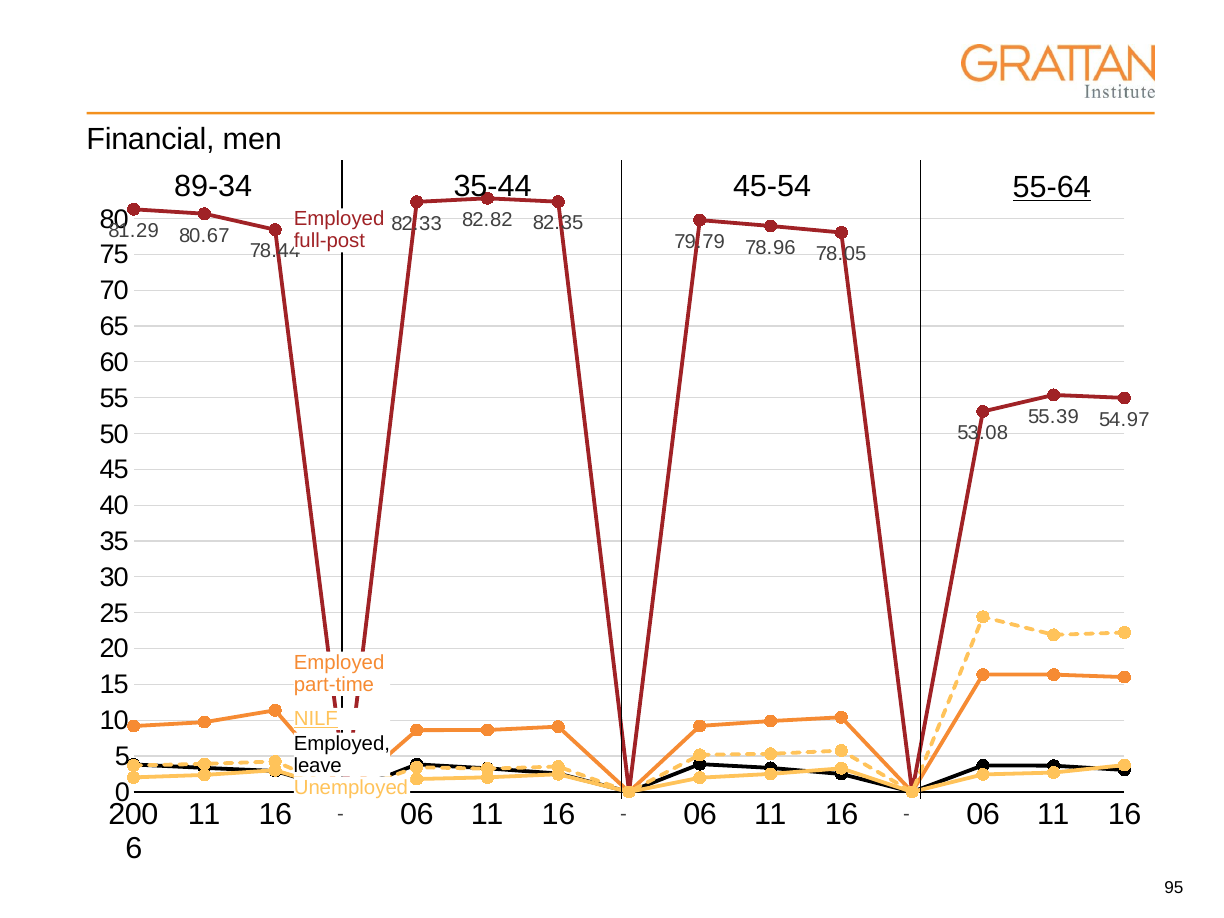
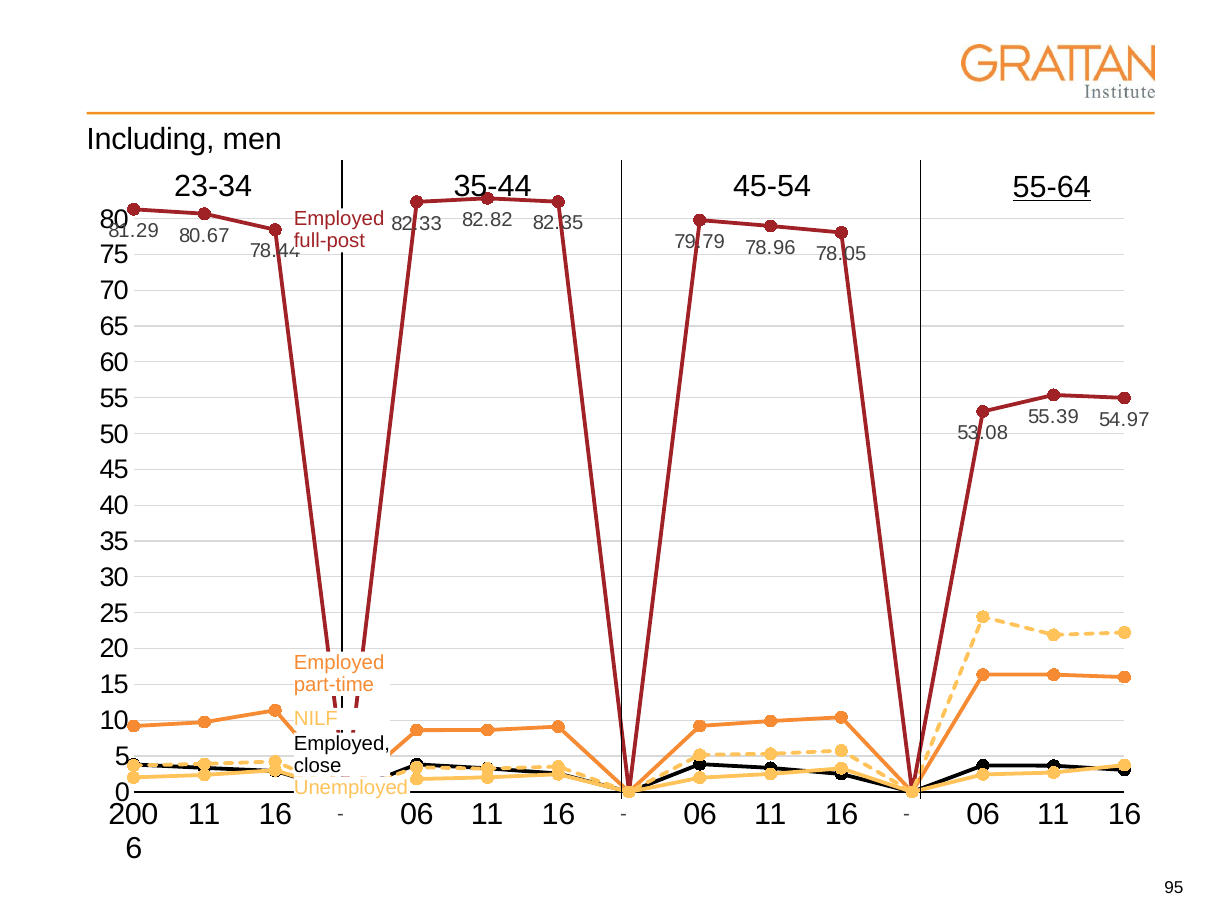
Financial: Financial -> Including (150, 140)
89-34: 89-34 -> 23-34 (213, 187)
NILF underline: present -> none (316, 719)
leave: leave -> close (318, 765)
